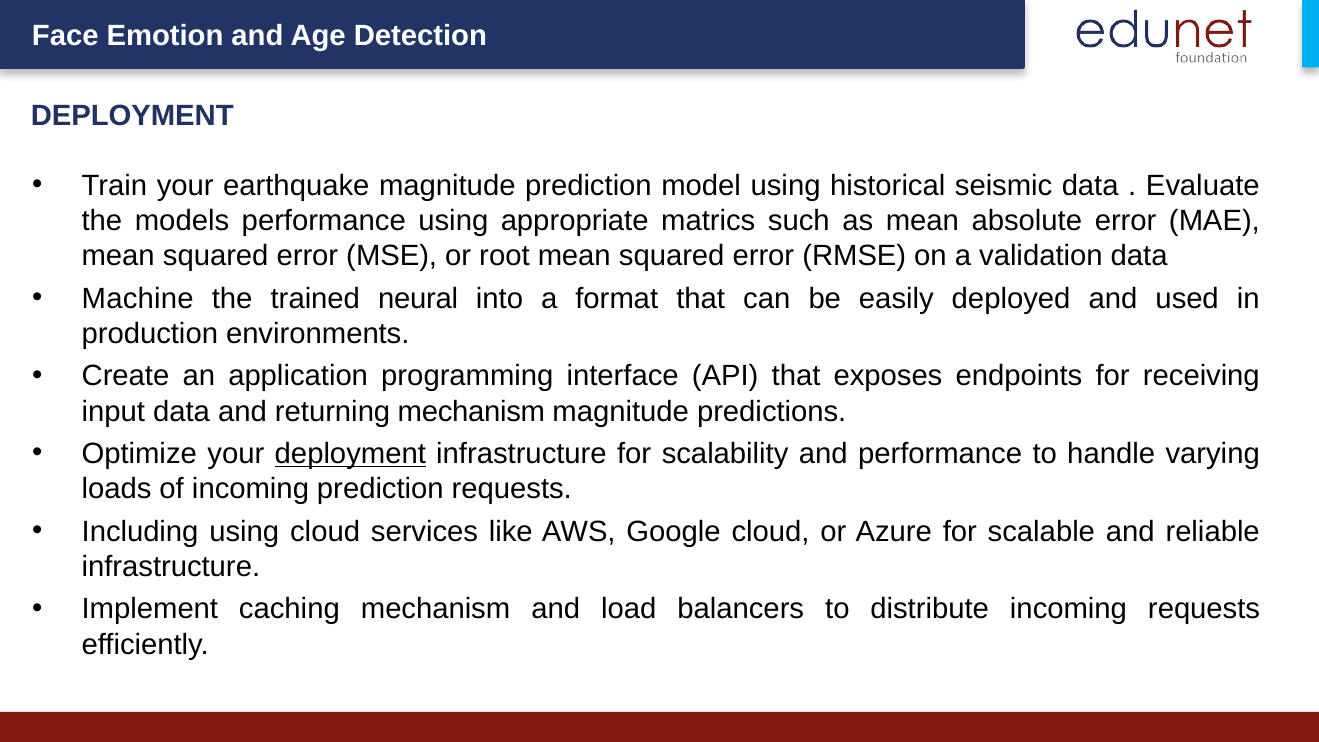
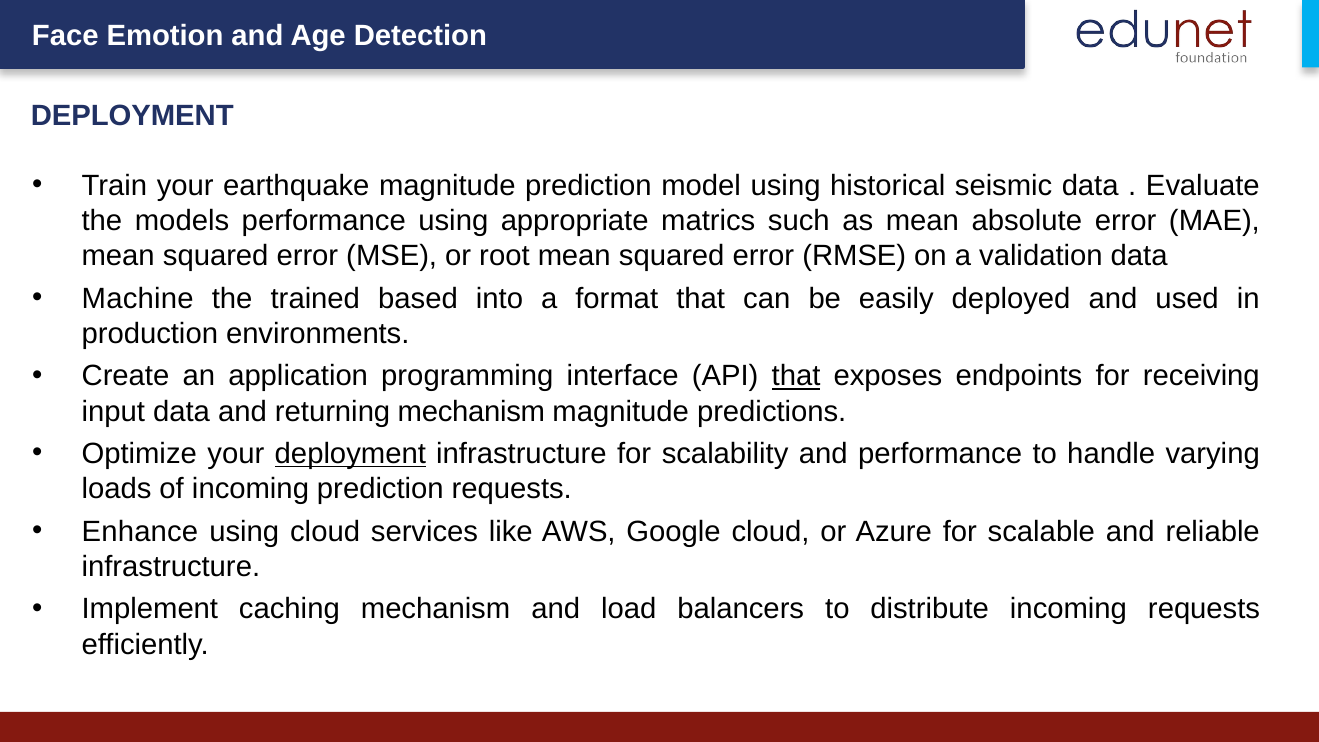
neural: neural -> based (418, 299)
that underline: none -> present (796, 376)
Including: Including -> Enhance (140, 532)
